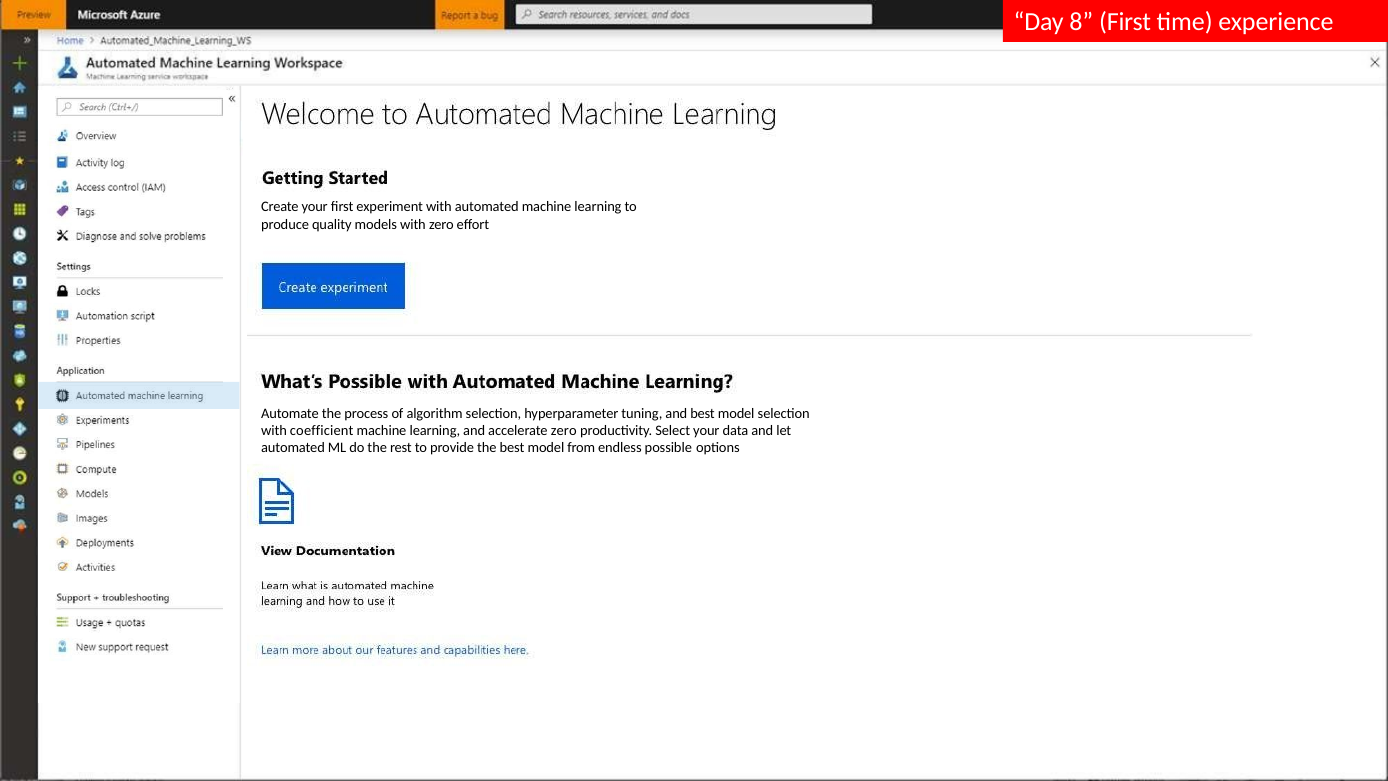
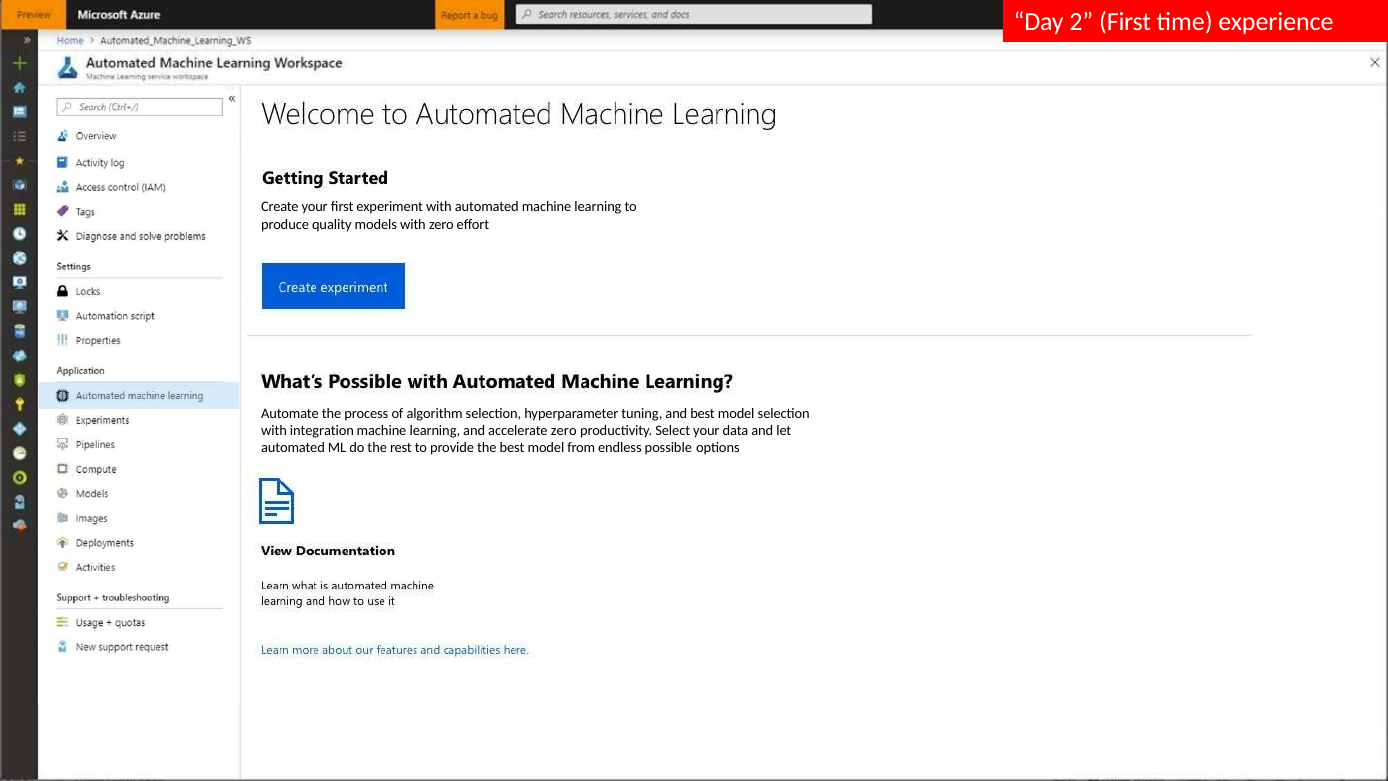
8: 8 -> 2 (1081, 22)
coefficient: coefficient -> integration (322, 431)
